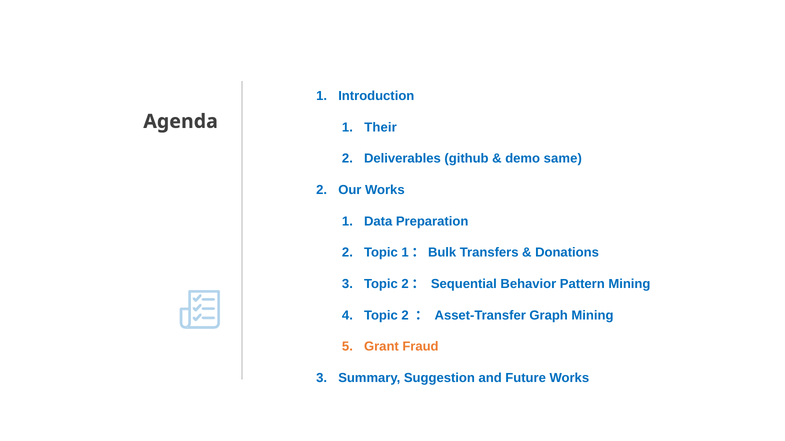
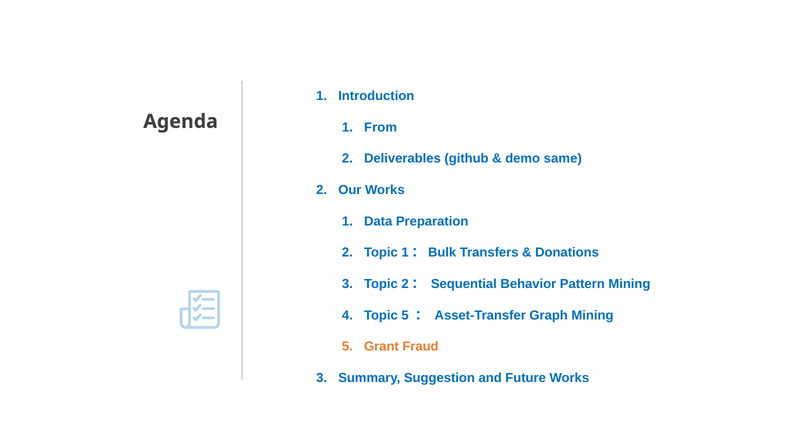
Their: Their -> From (381, 127)
Topic 2: 2 -> 5 (405, 316)
